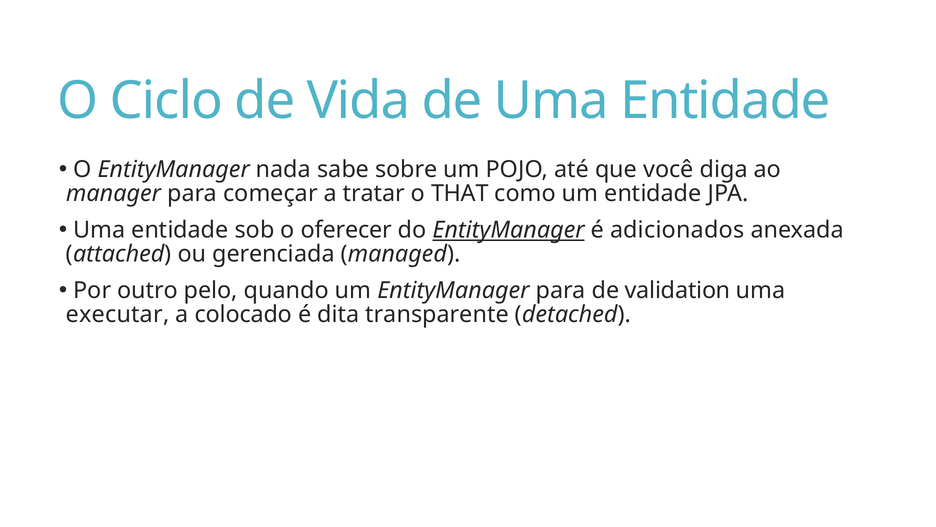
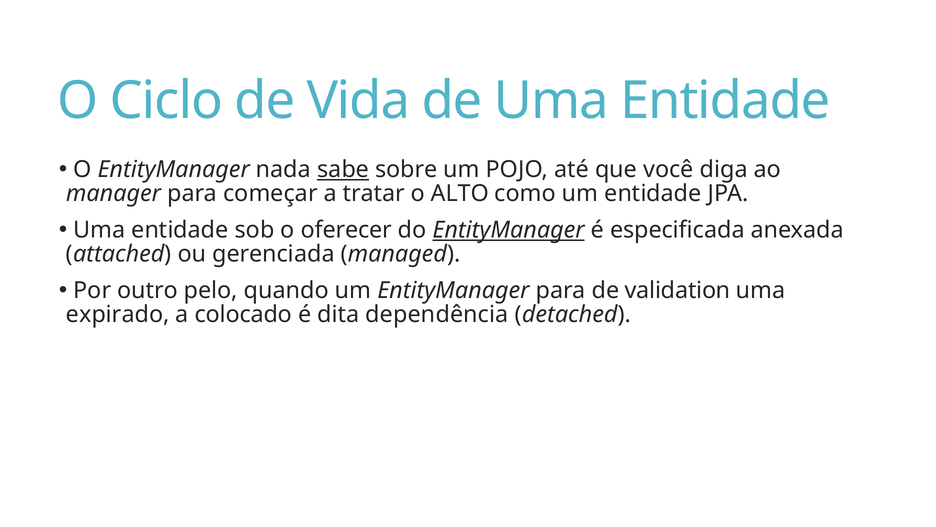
sabe underline: none -> present (343, 169)
THAT: THAT -> ALTO (460, 193)
adicionados: adicionados -> especificada (677, 230)
executar: executar -> expirado (118, 314)
transparente: transparente -> dependência (437, 314)
